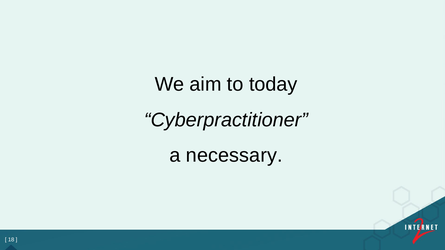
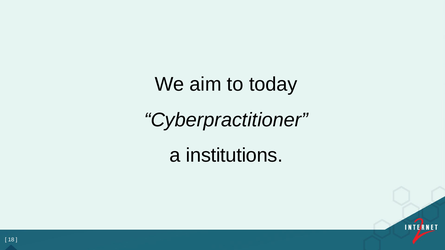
necessary: necessary -> institutions (234, 156)
